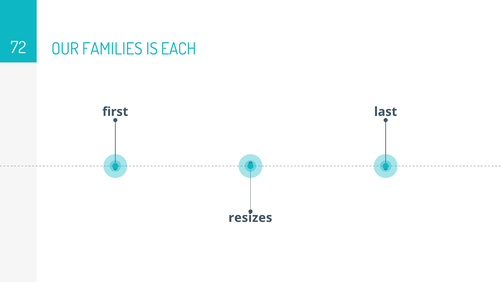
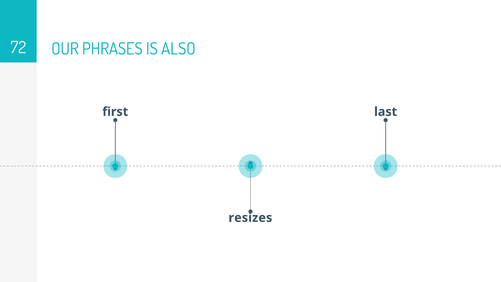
FAMILIES: FAMILIES -> PHRASES (112, 49)
EACH: EACH -> ALSO (178, 49)
